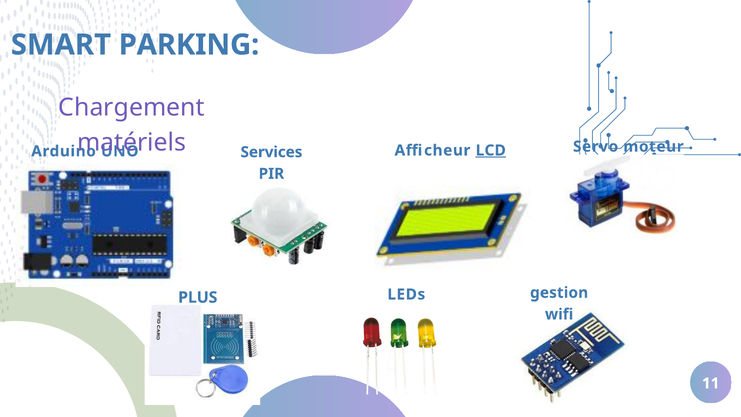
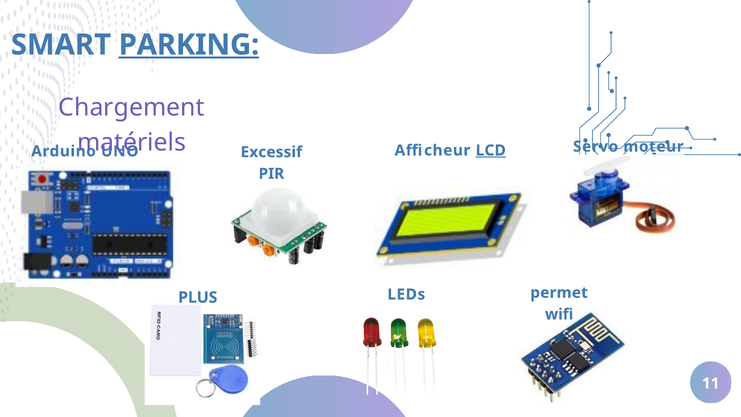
PARKING underline: none -> present (189, 45)
Services: Services -> Excessif (271, 152)
gestion: gestion -> permet (559, 293)
